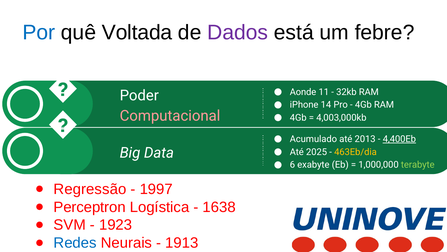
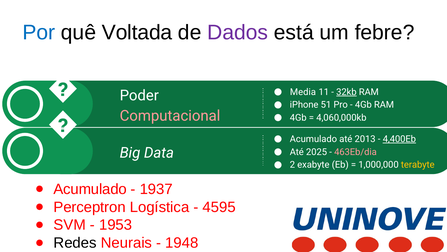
Aonde: Aonde -> Media (303, 92)
32kb underline: none -> present (346, 92)
14: 14 -> 51 (326, 105)
4,003,000kb: 4,003,000kb -> 4,060,000kb (341, 117)
463Eb/dia colour: yellow -> pink (355, 152)
6: 6 -> 2 (292, 164)
terabyte colour: light green -> yellow (418, 164)
Regressão: Regressão -> Acumulado (90, 189)
1997: 1997 -> 1937 (156, 189)
1638: 1638 -> 4595 (219, 207)
1923: 1923 -> 1953 (116, 225)
Redes colour: blue -> black (75, 242)
1913: 1913 -> 1948 (182, 242)
